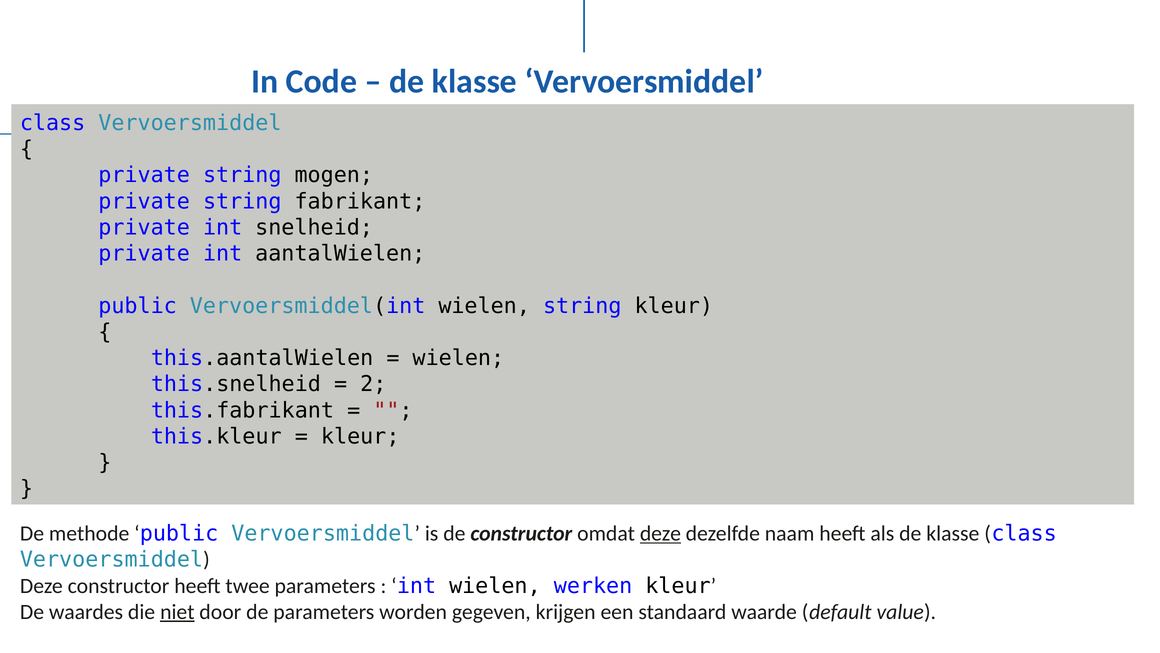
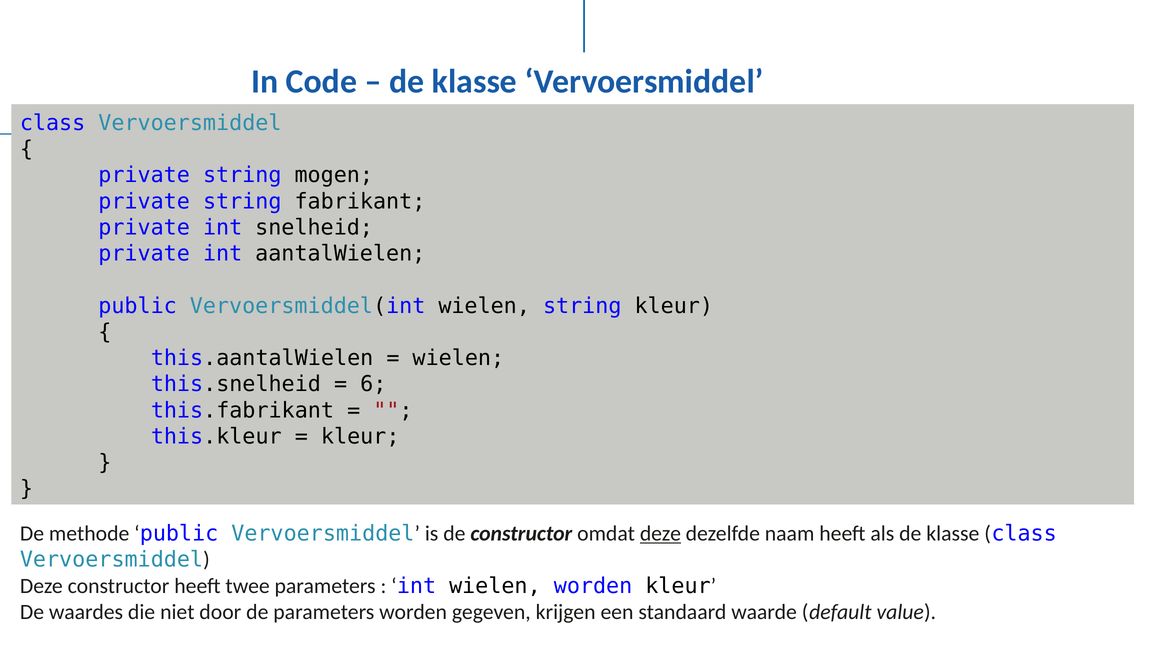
2: 2 -> 6 (373, 384)
wielen werken: werken -> worden (593, 585)
niet underline: present -> none (177, 612)
